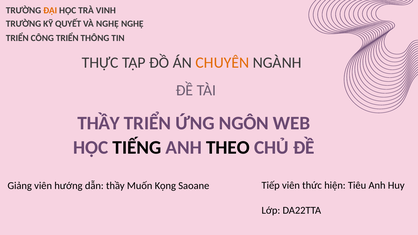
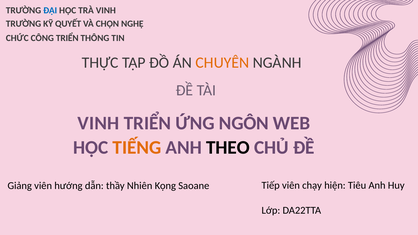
ĐẠI colour: orange -> blue (50, 11)
VÀ NGHỆ: NGHỆ -> CHỌN (107, 24)
TRIỂN: TRIỂN -> CHỨC (17, 38)
THẦY: THẦY -> VINH (98, 123)
TIẾNG colour: black -> orange (137, 148)
thức: thức -> chạy (312, 185)
Muốn: Muốn -> Nhiên (140, 186)
